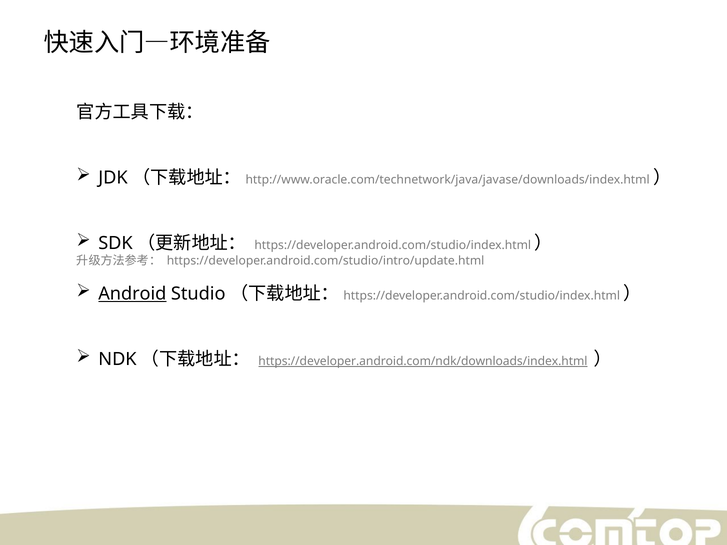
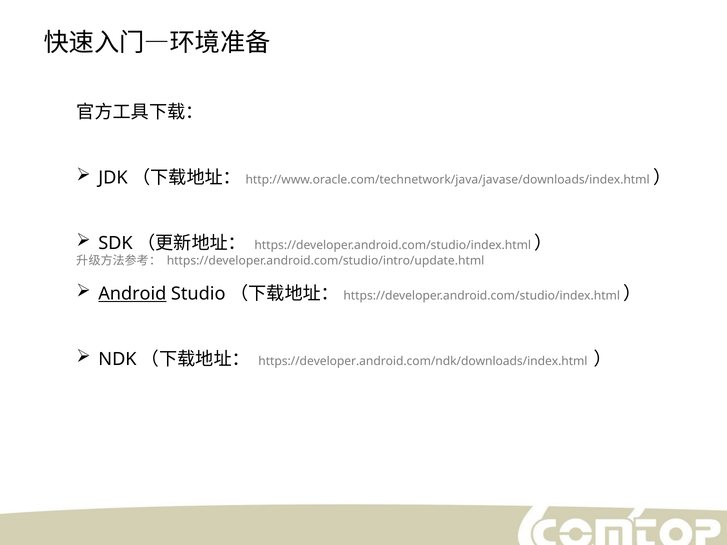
https://developer.android.com/ndk/downloads/index.html underline: present -> none (423, 361)
